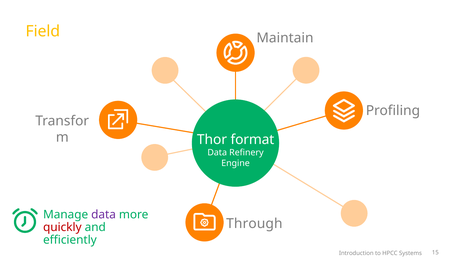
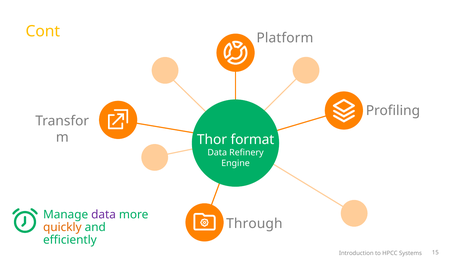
Field: Field -> Cont (43, 31)
Maintain: Maintain -> Platform (285, 38)
quickly colour: red -> orange (62, 227)
